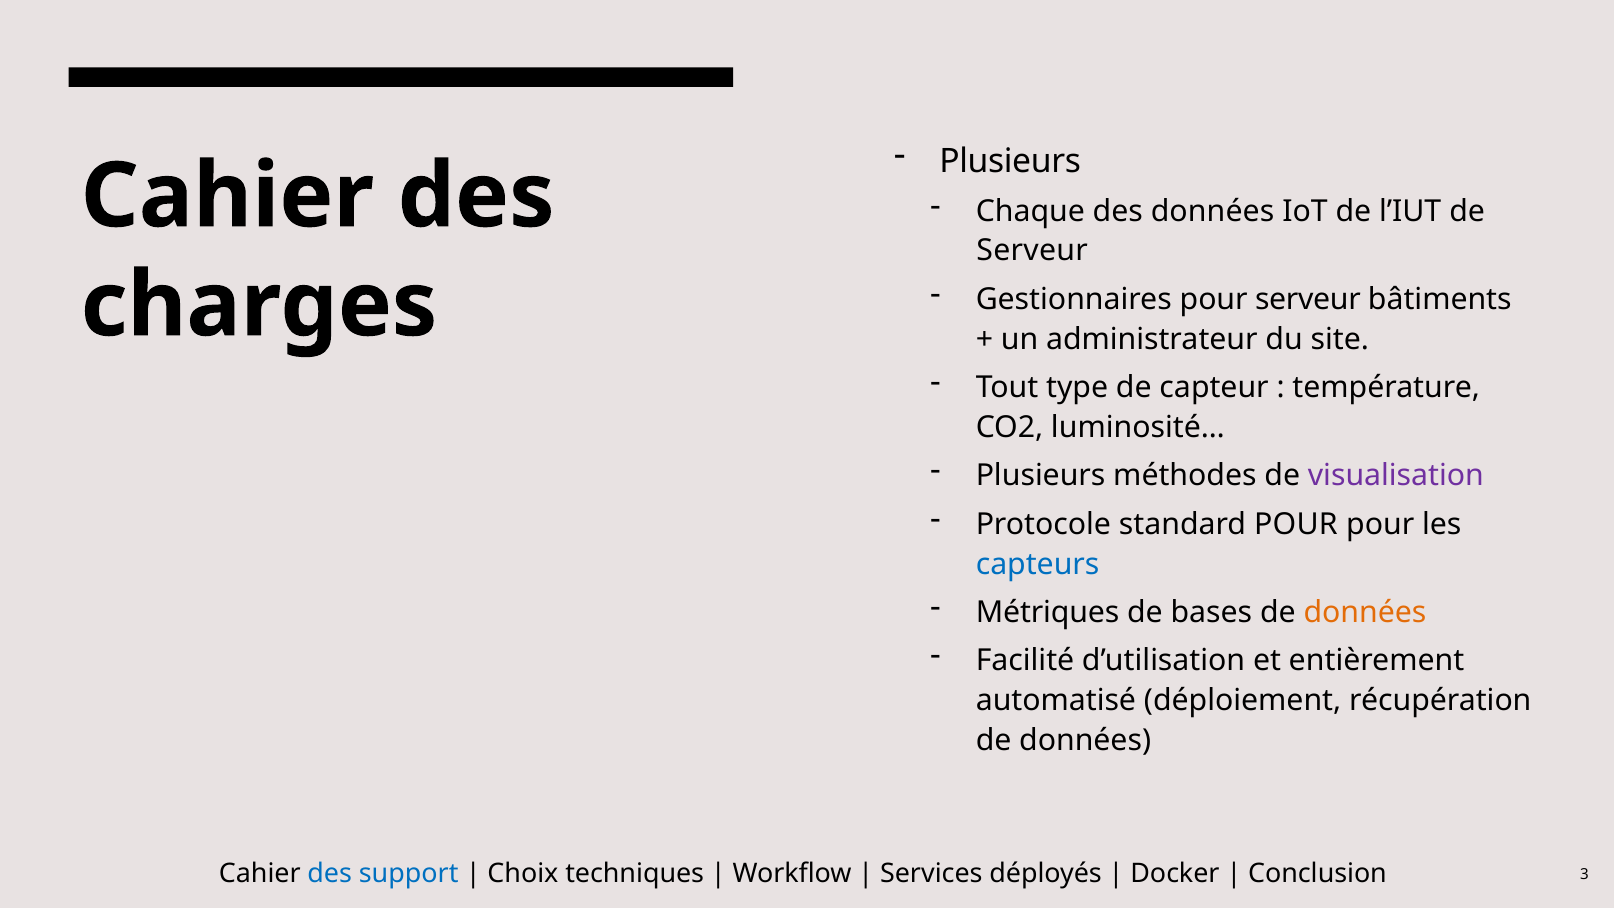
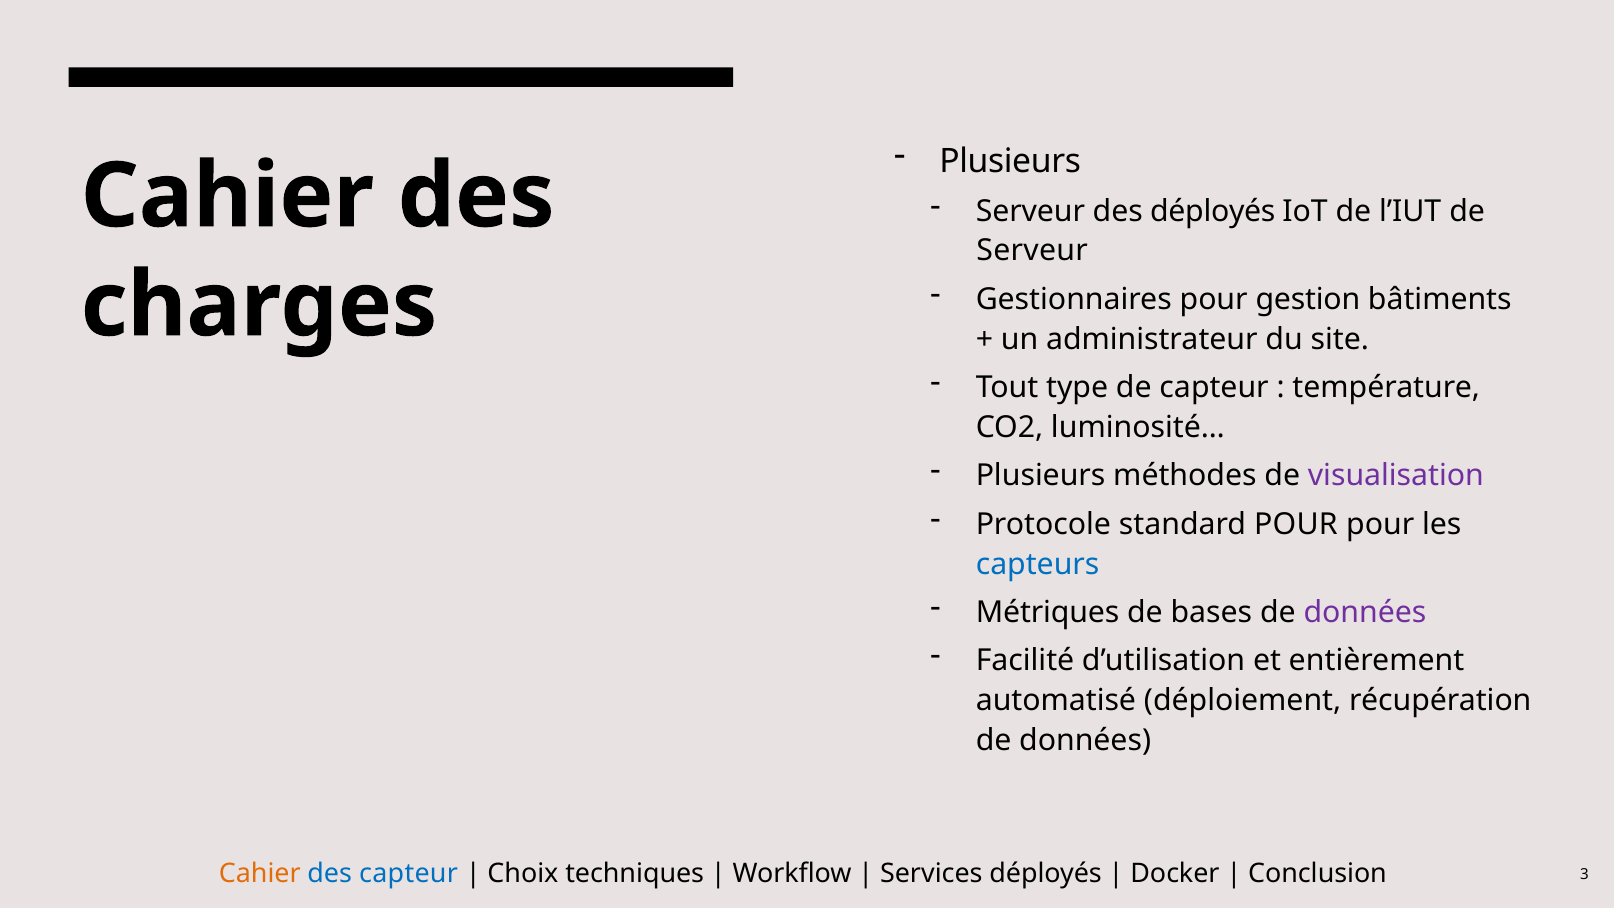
Chaque: Chaque -> Serveur (1030, 211)
des données: données -> déployés (1213, 211)
pour serveur: serveur -> gestion (1308, 299)
données colour: orange -> purple (1365, 612)
Cahier colour: black -> orange (260, 874)
des support: support -> capteur (409, 874)
